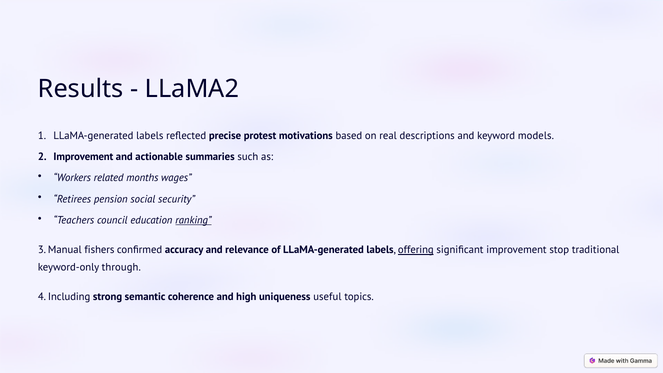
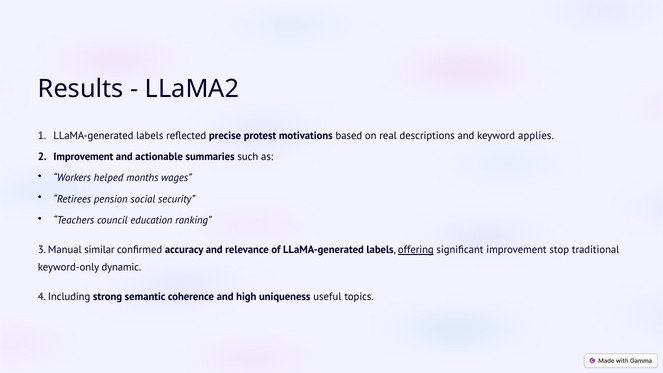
models: models -> applies (536, 136)
related: related -> helped (109, 178)
ranking underline: present -> none (193, 220)
fishers: fishers -> similar (99, 250)
through: through -> dynamic (121, 267)
